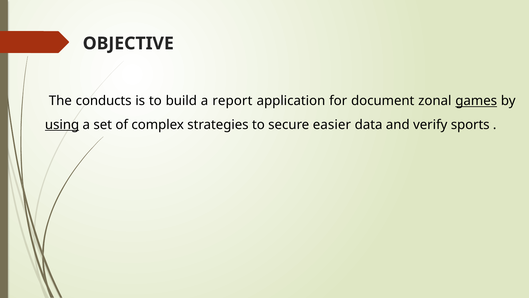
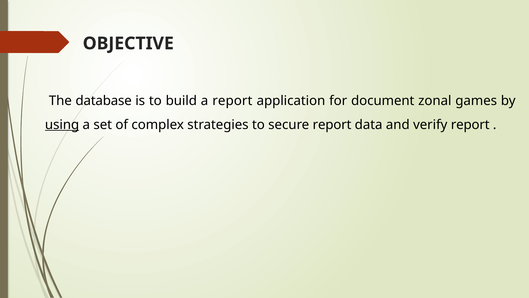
conducts: conducts -> database (104, 101)
games underline: present -> none (476, 101)
secure easier: easier -> report (332, 125)
verify sports: sports -> report (470, 125)
